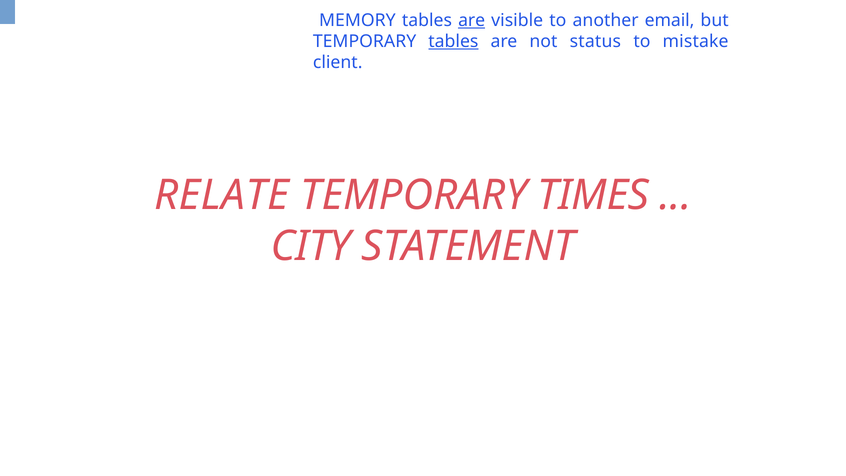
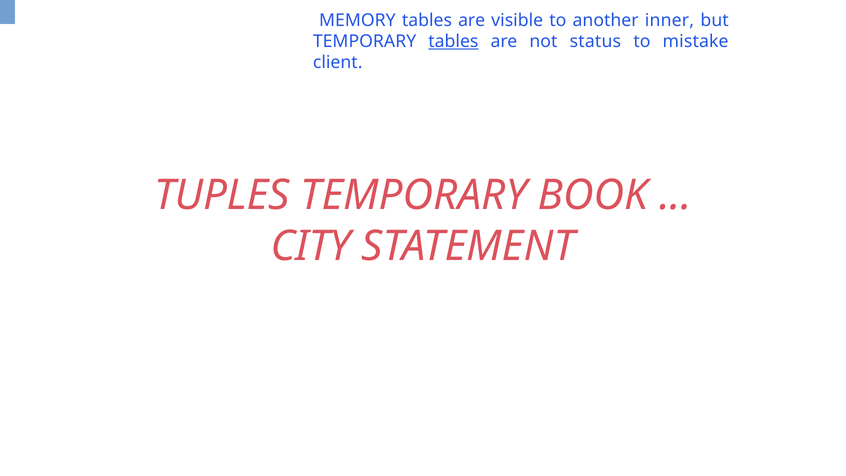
are underline: present -> none (472, 20)
email: email -> inner (669, 20)
RELATE: RELATE -> TUPLES (222, 195)
TIMES: TIMES -> BOOK (593, 195)
